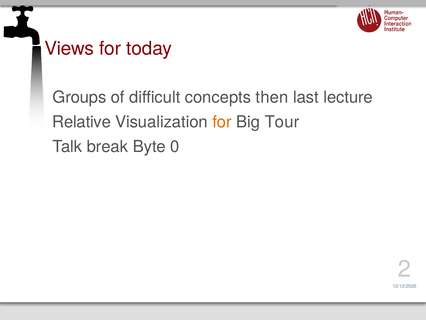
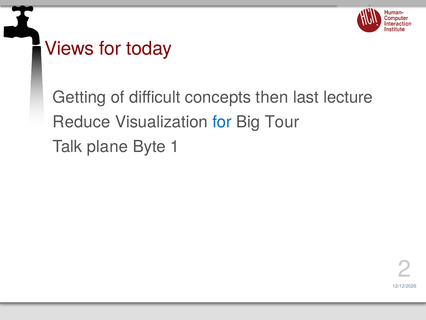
Groups: Groups -> Getting (79, 97)
Relative: Relative -> Reduce (81, 122)
for colour: orange -> blue (222, 122)
break: break -> plane (107, 146)
0: 0 -> 1 (175, 146)
